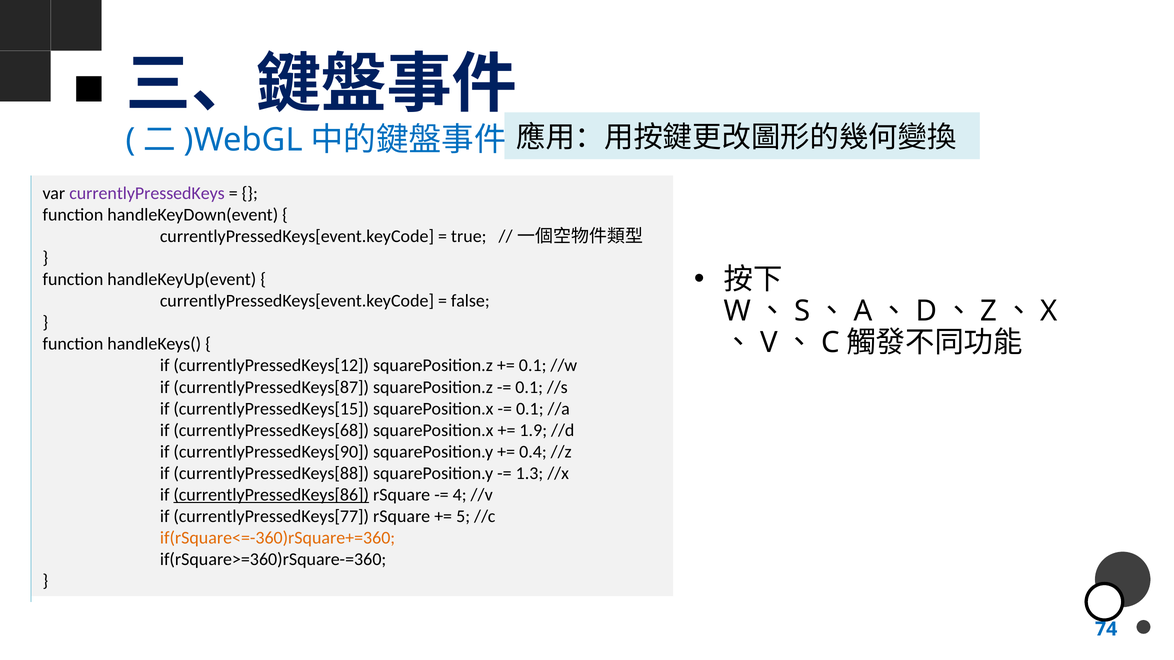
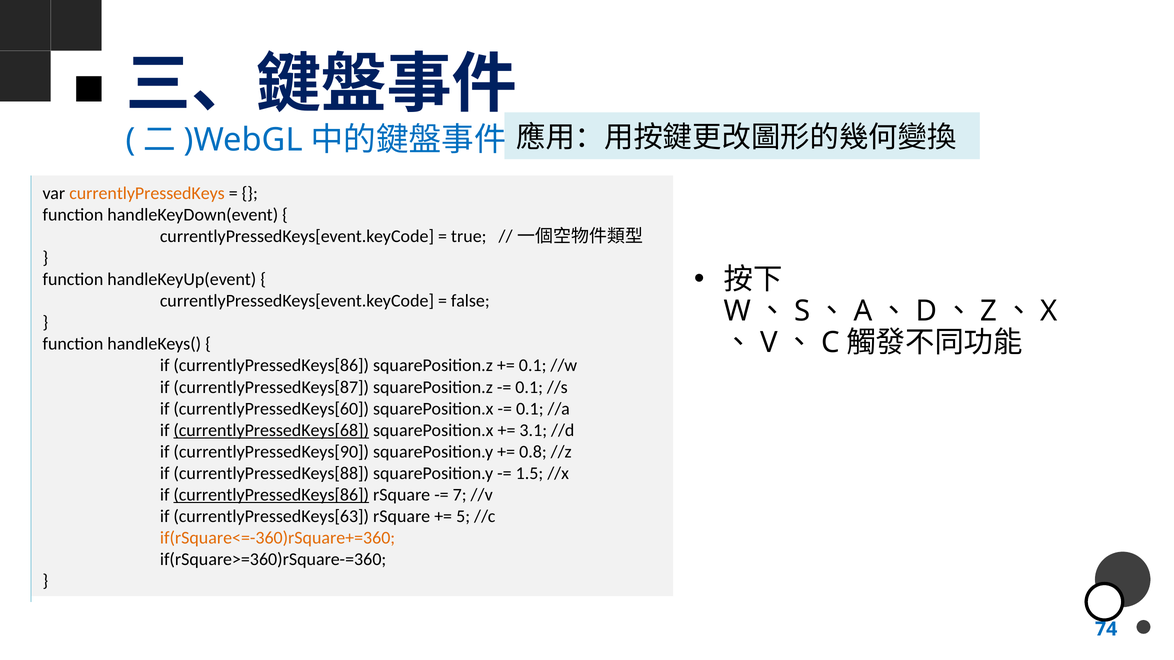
currentlyPressedKeys colour: purple -> orange (147, 193)
currentlyPressedKeys[12: currentlyPressedKeys[12 -> currentlyPressedKeys[86 (271, 366)
currentlyPressedKeys[15: currentlyPressedKeys[15 -> currentlyPressedKeys[60 (271, 409)
currentlyPressedKeys[68 underline: none -> present (271, 430)
1.9: 1.9 -> 3.1 (533, 430)
0.4: 0.4 -> 0.8 (533, 452)
1.3: 1.3 -> 1.5 (529, 473)
4: 4 -> 7 (460, 495)
currentlyPressedKeys[77: currentlyPressedKeys[77 -> currentlyPressedKeys[63 (271, 517)
